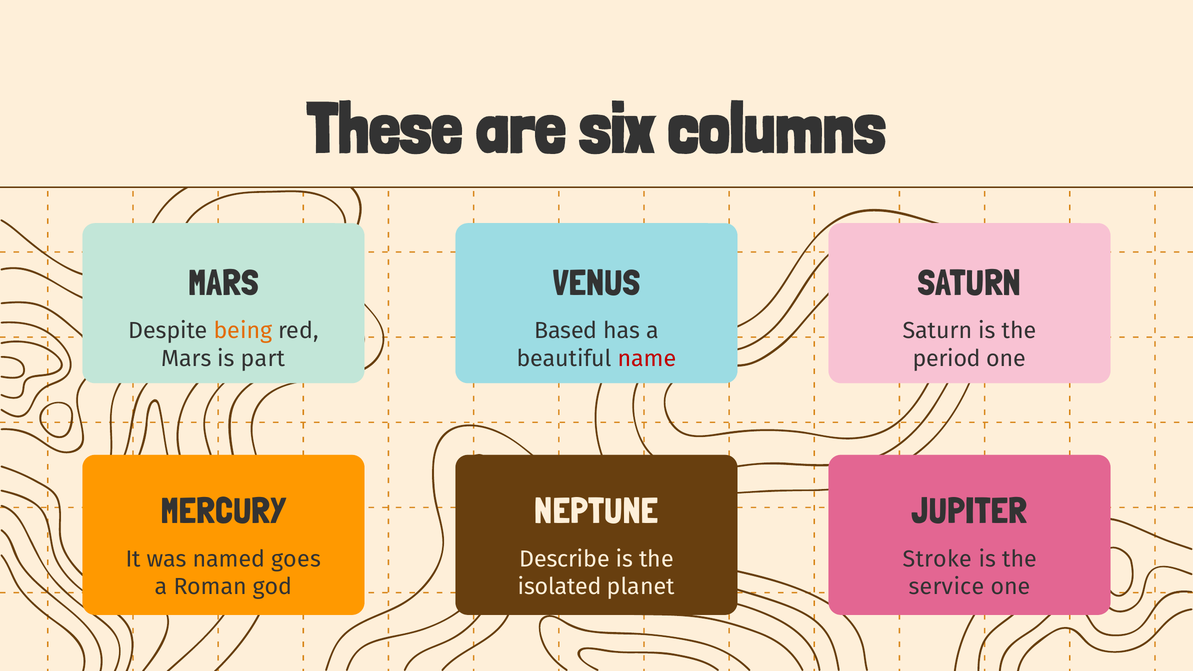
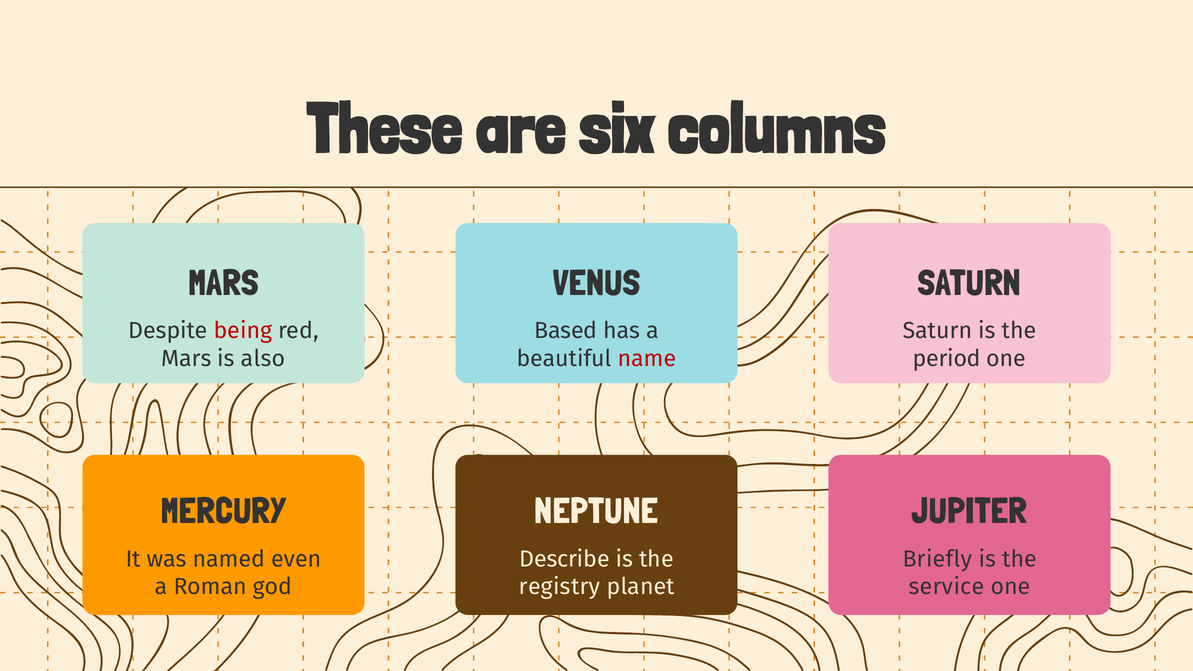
being colour: orange -> red (243, 331)
part: part -> also (263, 359)
goes: goes -> even (296, 559)
Stroke: Stroke -> Briefly (937, 559)
isolated: isolated -> registry (560, 587)
